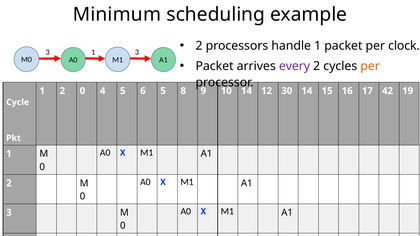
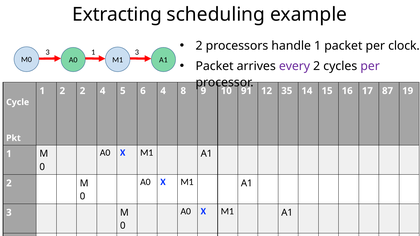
Minimum: Minimum -> Extracting (117, 14)
per colour: orange -> purple (370, 66)
2 0: 0 -> 2 (83, 91)
6 5: 5 -> 4 (163, 91)
10 14: 14 -> 91 (246, 91)
30: 30 -> 35 (287, 91)
42: 42 -> 87 (388, 91)
